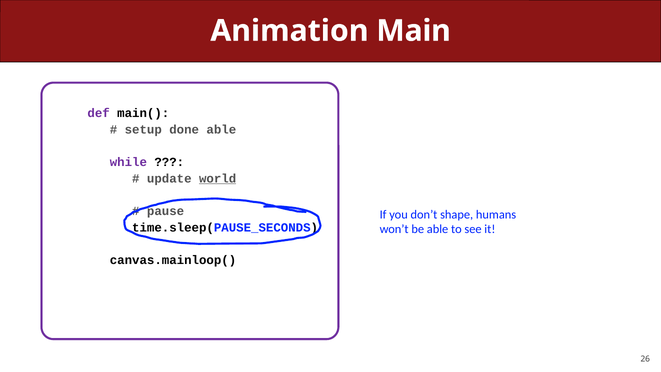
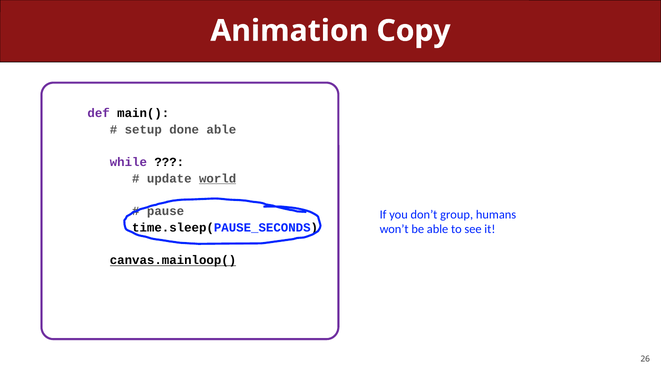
Main: Main -> Copy (414, 31)
shape: shape -> group (457, 214)
canvas.mainloop( underline: none -> present (173, 260)
